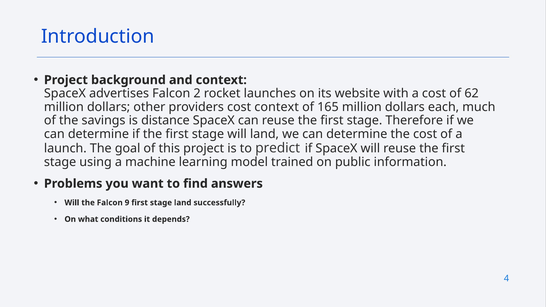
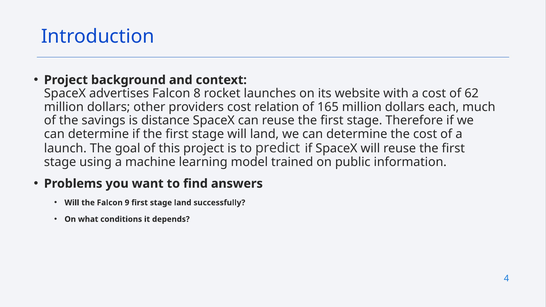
2: 2 -> 8 (197, 93)
cost context: context -> relation (277, 107)
